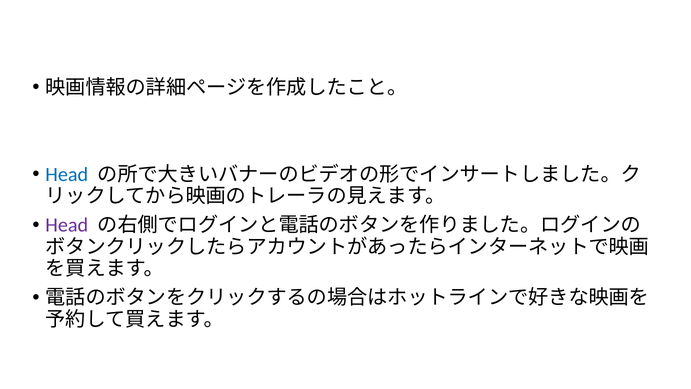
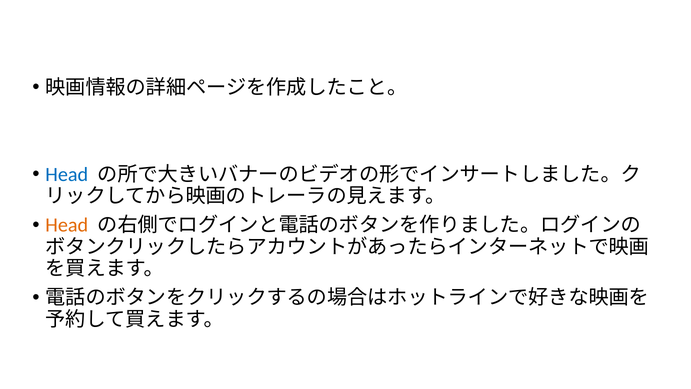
Head colour: purple -> orange (67, 225)
